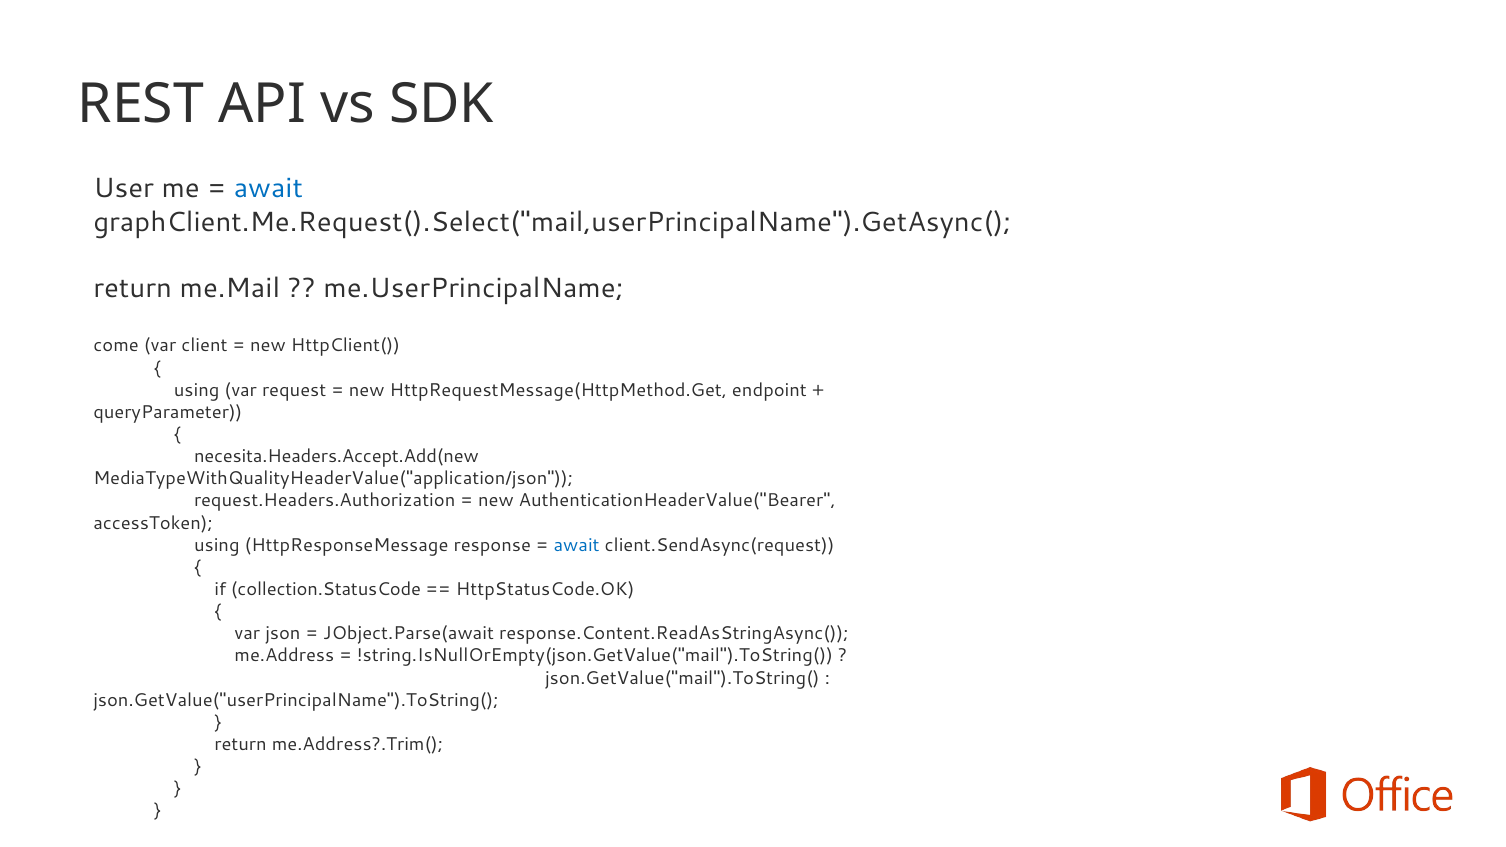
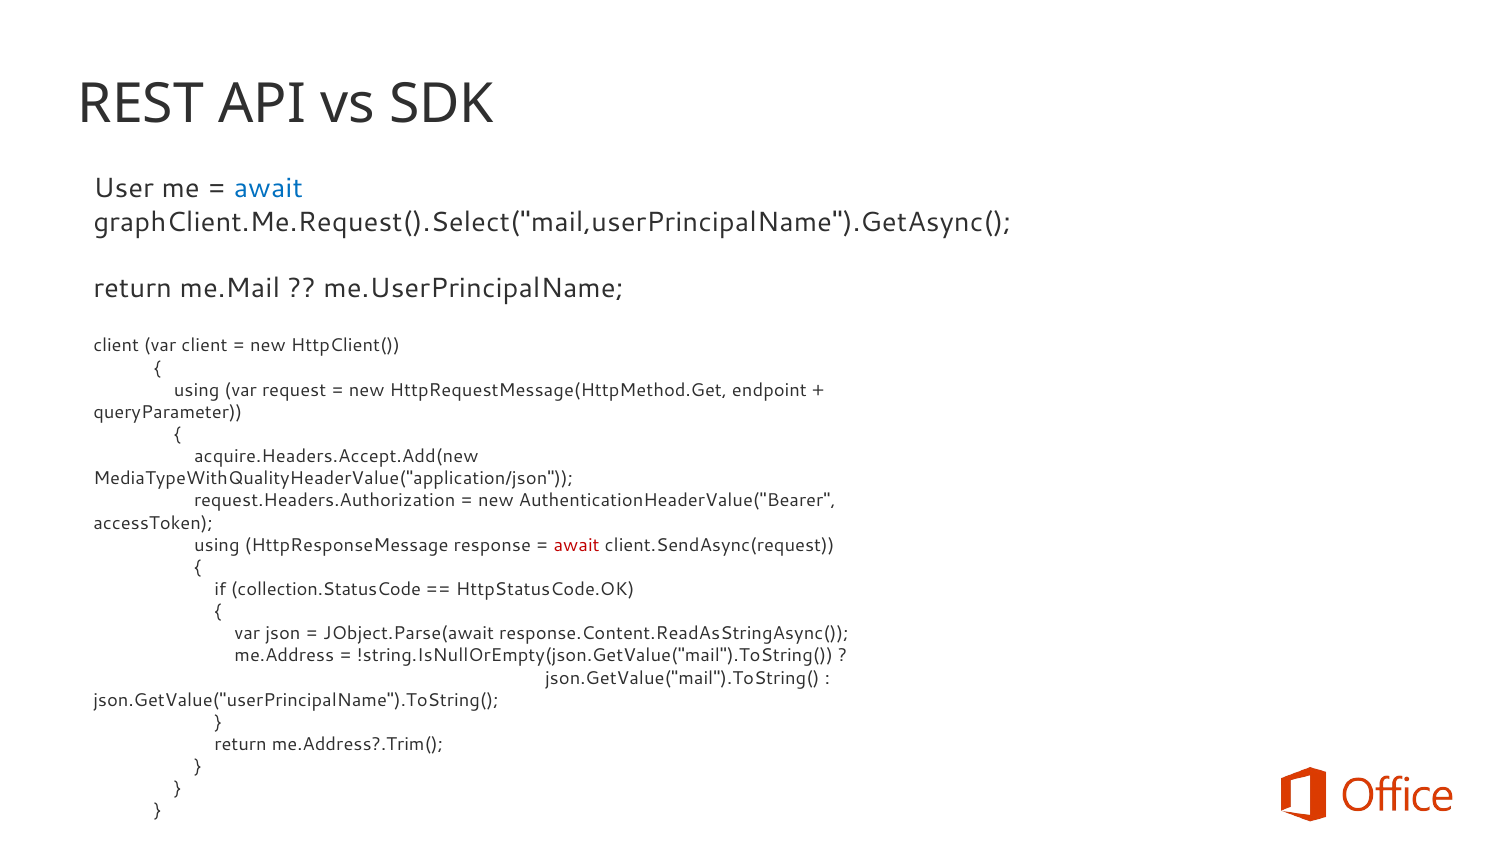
come: come -> client (116, 346)
necesita.Headers.Accept.Add(new: necesita.Headers.Accept.Add(new -> acquire.Headers.Accept.Add(new (336, 457)
await colour: blue -> red (577, 545)
